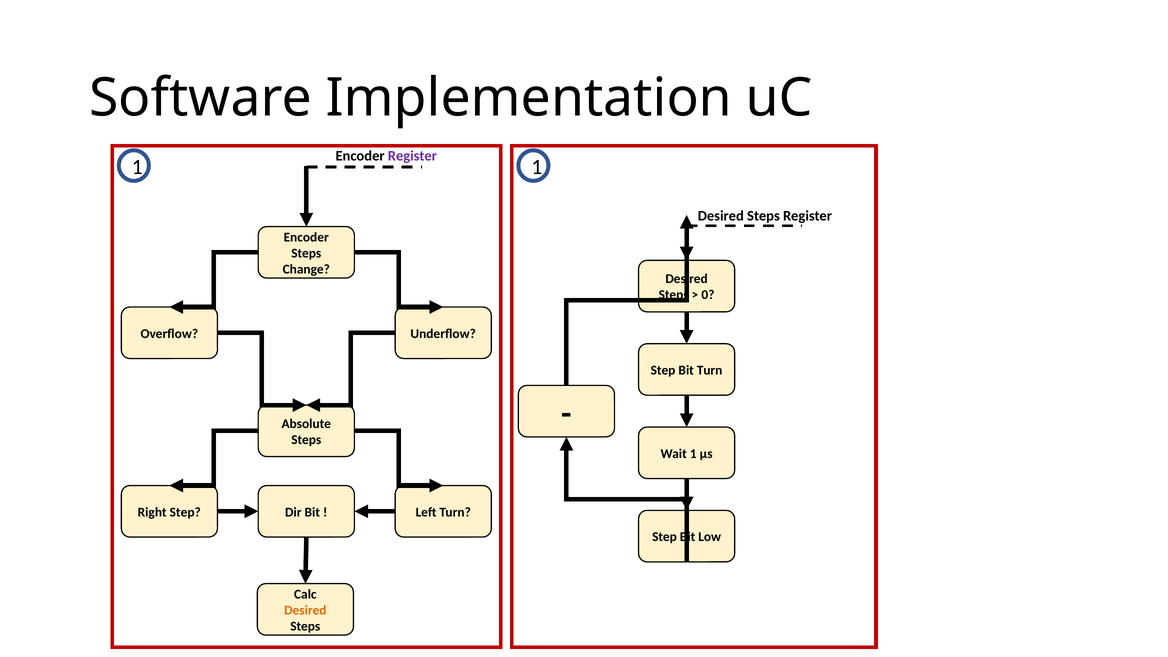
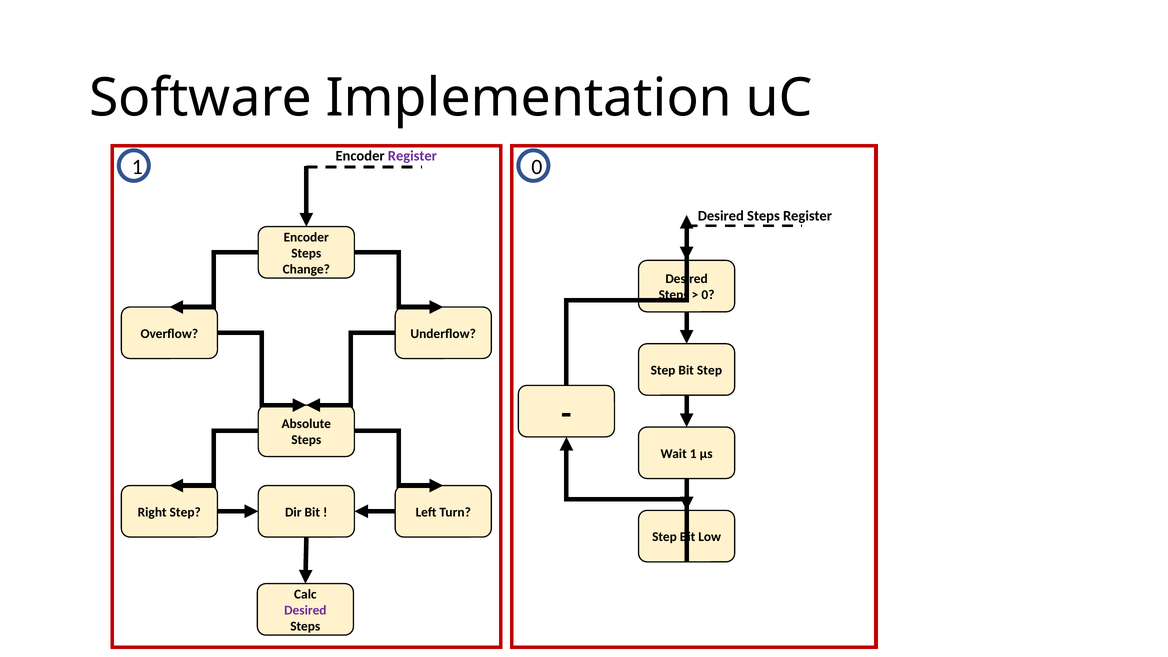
1 1: 1 -> 0 (537, 167)
Turn: Turn -> Step (710, 370)
Desired colour: orange -> purple (305, 610)
